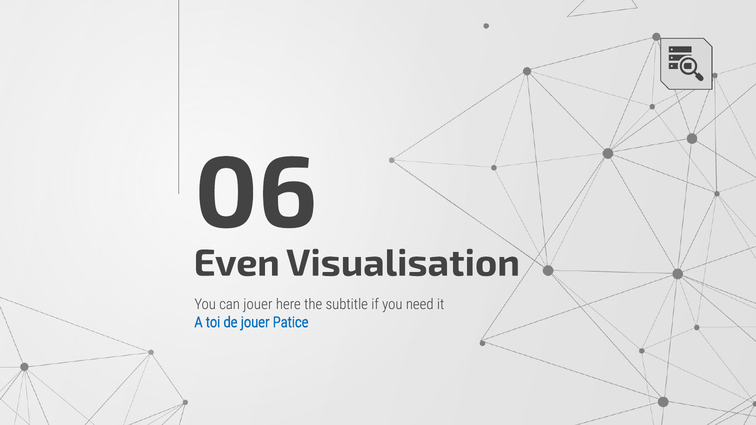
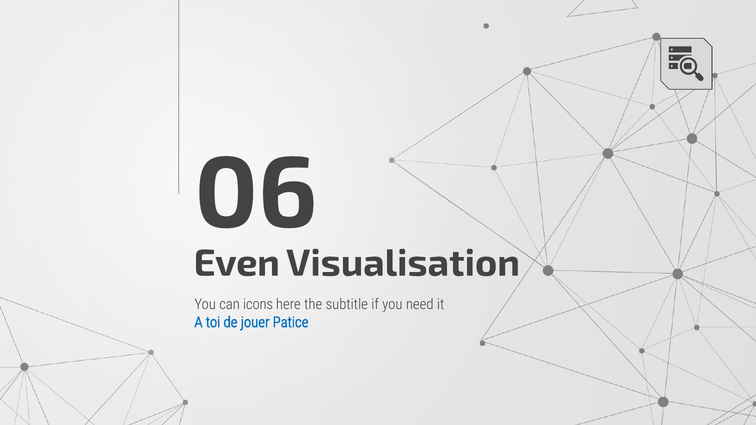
can jouer: jouer -> icons (258, 305)
